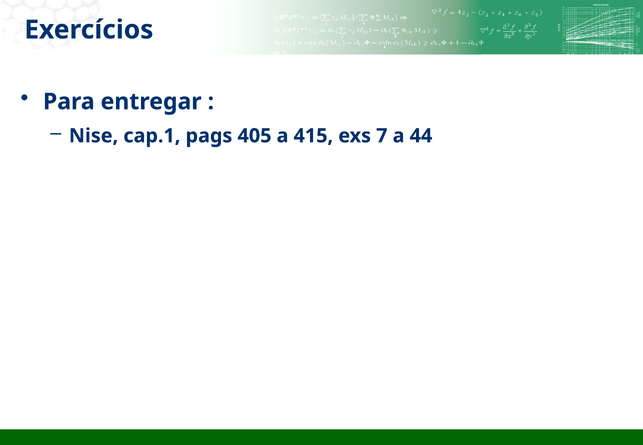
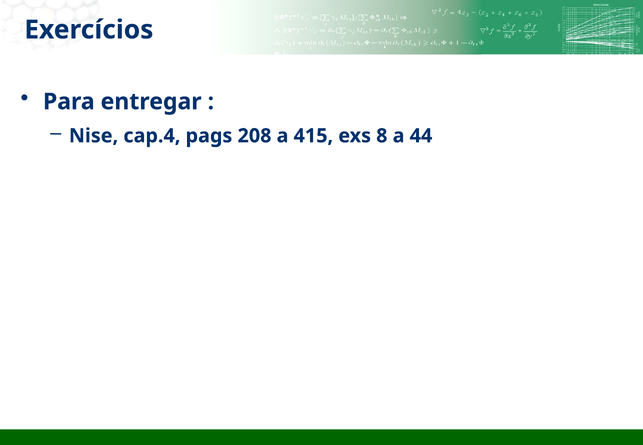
cap.1: cap.1 -> cap.4 (152, 136)
405: 405 -> 208 (255, 136)
7: 7 -> 8 (382, 136)
